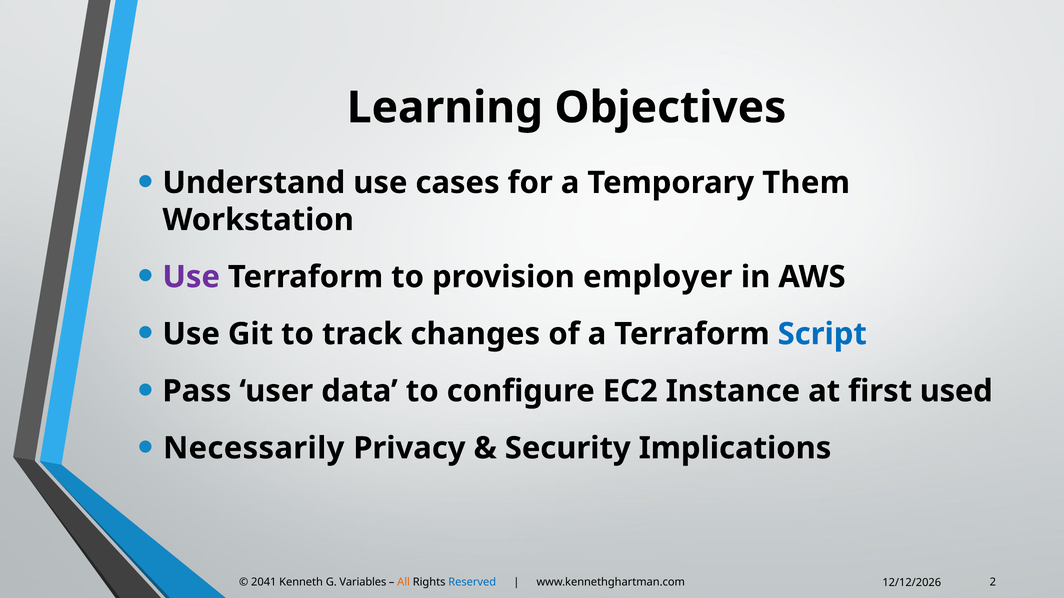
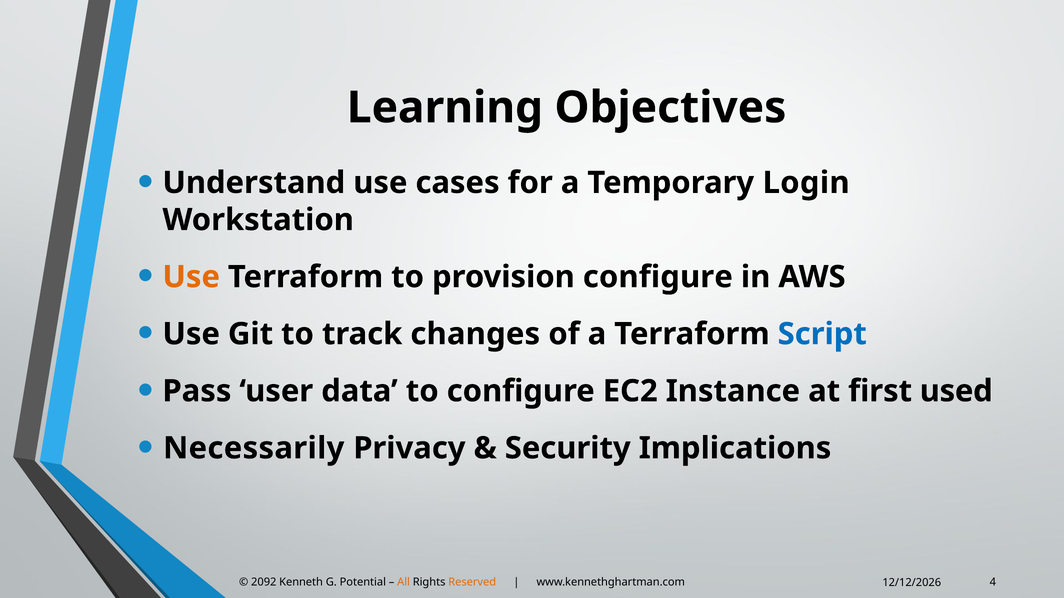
Them: Them -> Login (806, 183)
Use colour: purple -> orange (191, 277)
provision employer: employer -> configure (658, 277)
2041: 2041 -> 2092 (264, 582)
Variables: Variables -> Potential (363, 582)
Reserved colour: blue -> orange (472, 582)
2: 2 -> 4 (993, 582)
